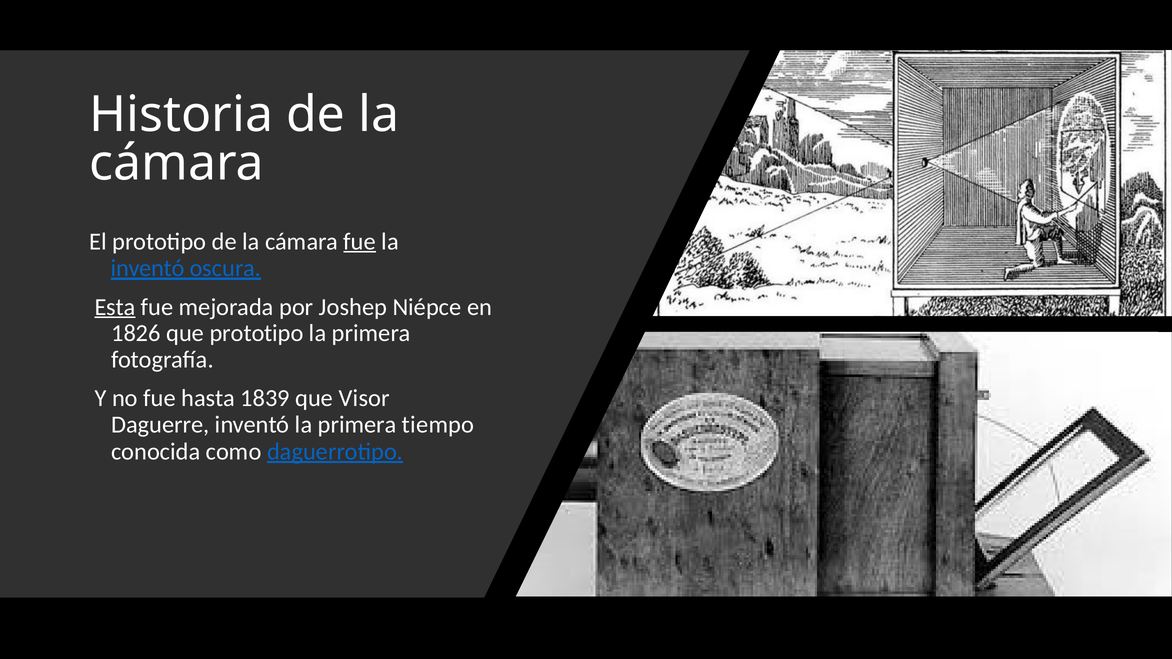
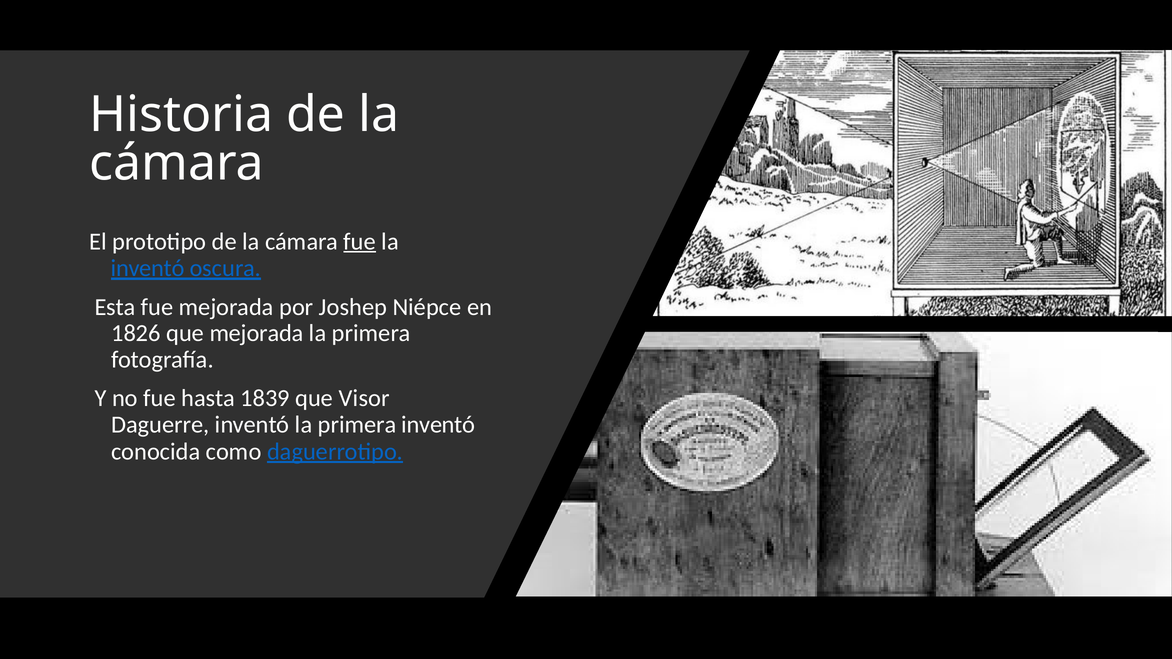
Esta underline: present -> none (115, 307)
que prototipo: prototipo -> mejorada (257, 333)
primera tiempo: tiempo -> inventó (438, 425)
